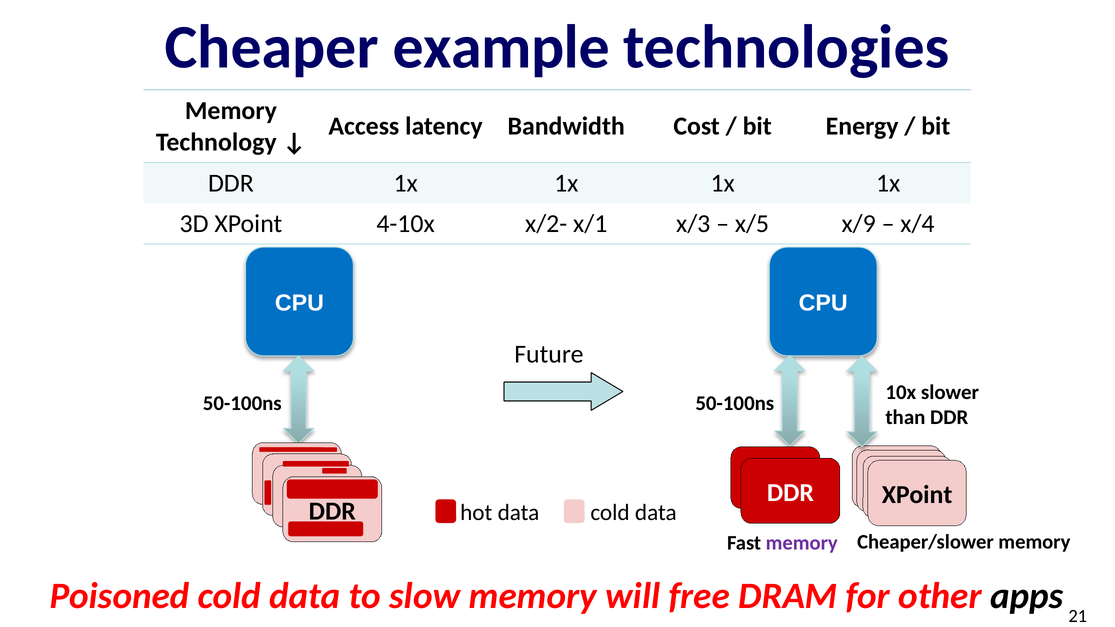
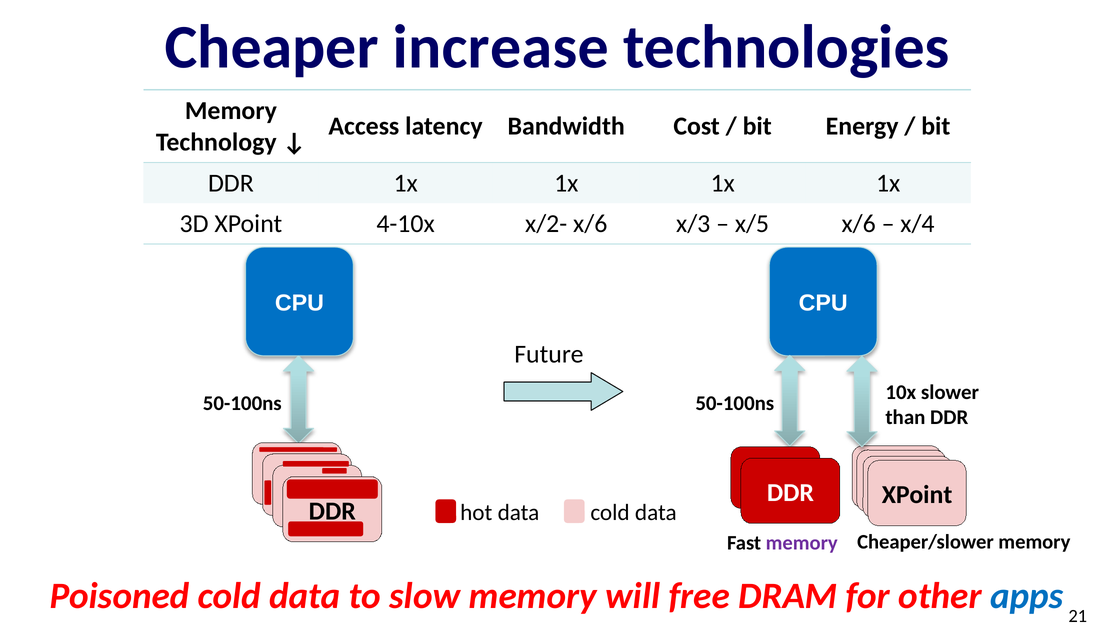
example: example -> increase (501, 47)
x/2- x/1: x/1 -> x/6 (590, 224)
x/5 x/9: x/9 -> x/6 (859, 224)
apps colour: black -> blue (1027, 596)
